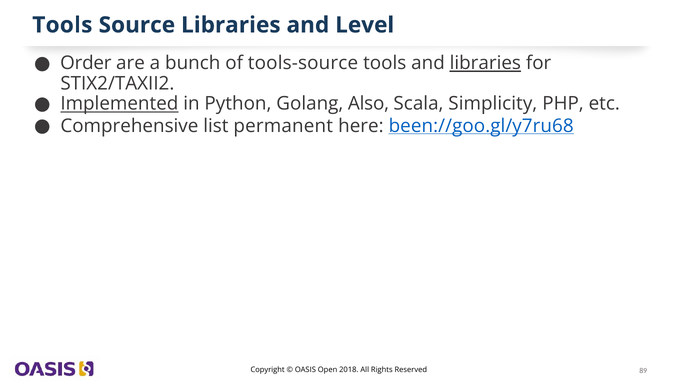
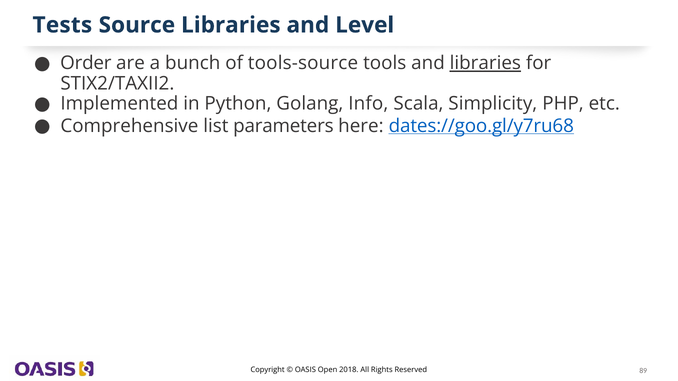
Tools: Tools -> Tests (62, 25)
Implemented underline: present -> none (119, 104)
Also: Also -> Info (368, 104)
permanent: permanent -> parameters (283, 126)
been://goo.gl/y7ru68: been://goo.gl/y7ru68 -> dates://goo.gl/y7ru68 (481, 126)
